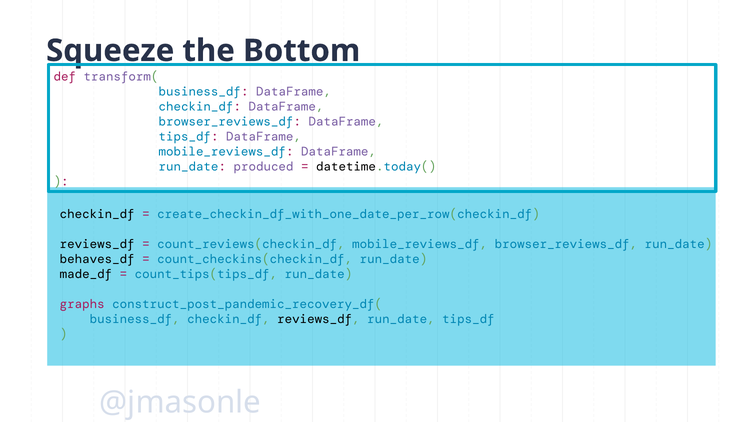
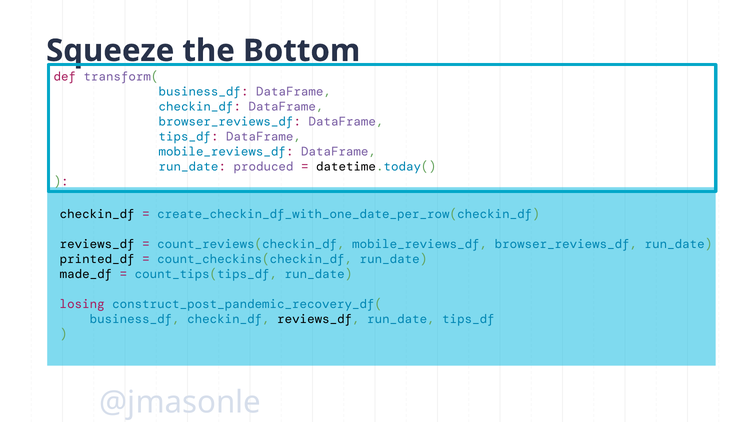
behaves_df: behaves_df -> printed_df (97, 259)
graphs: graphs -> losing (82, 304)
